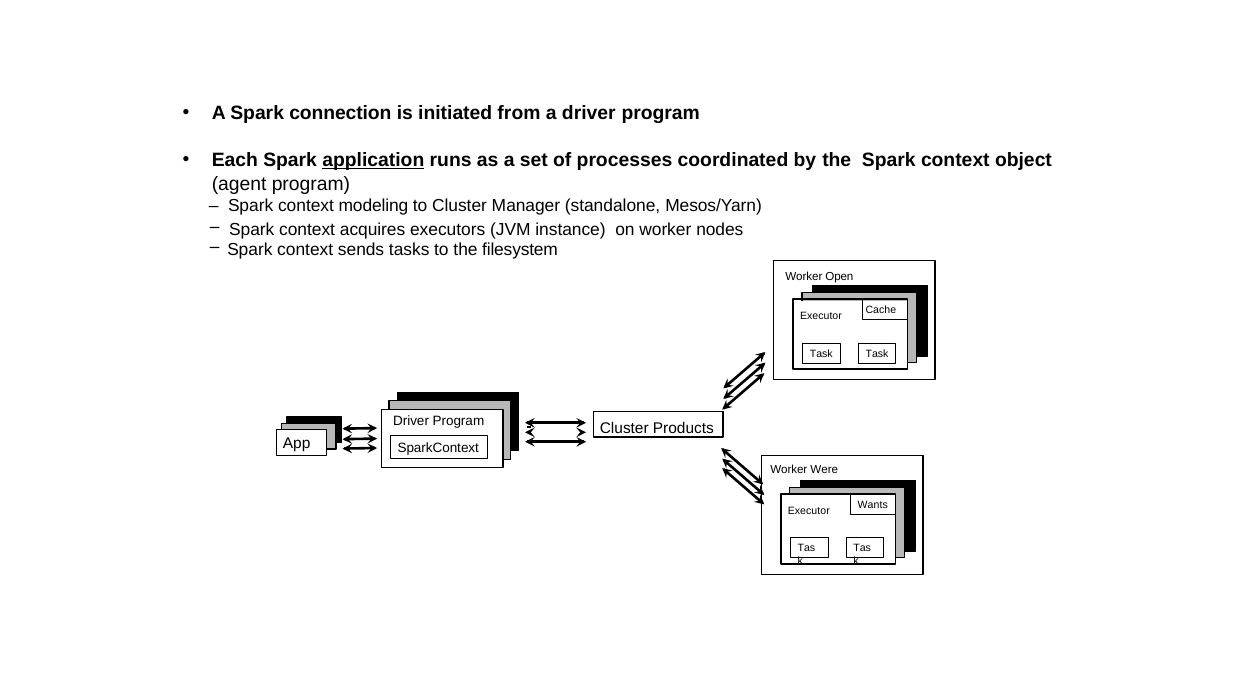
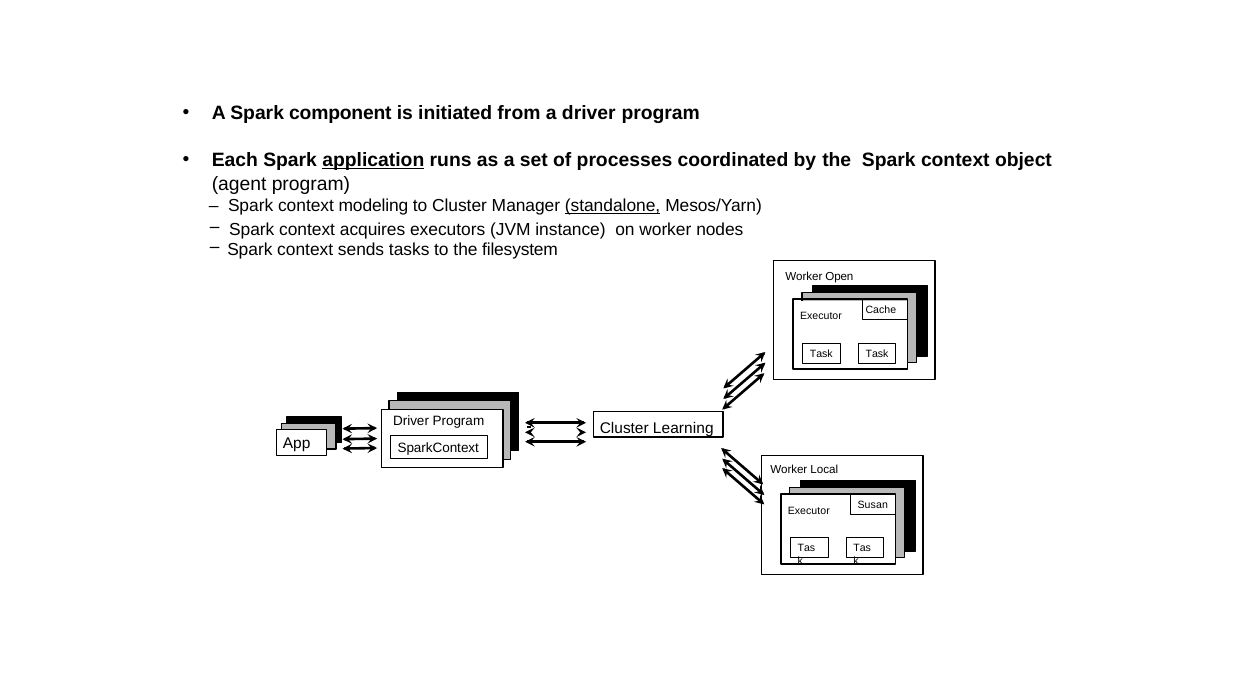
connection: connection -> component (340, 114)
standalone underline: none -> present (613, 206)
Products: Products -> Learning (683, 429)
Were: Were -> Local (824, 470)
Wants: Wants -> Susan (873, 505)
